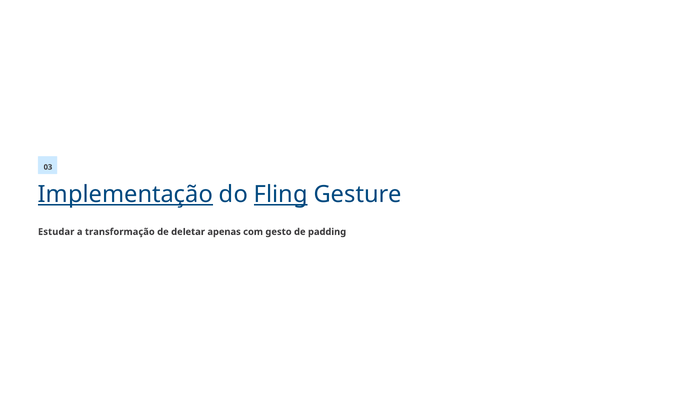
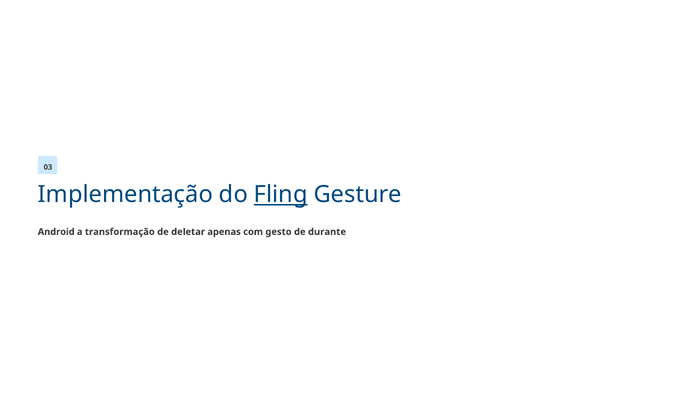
Implementação underline: present -> none (125, 195)
Estudar: Estudar -> Android (56, 232)
padding: padding -> durante (327, 232)
